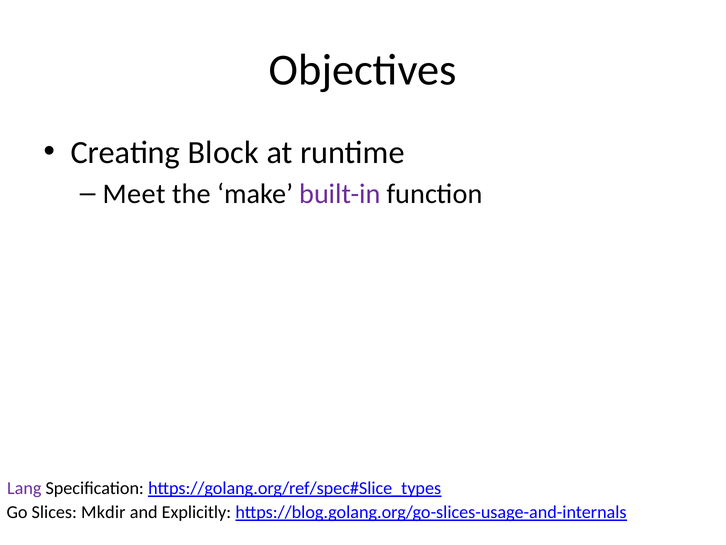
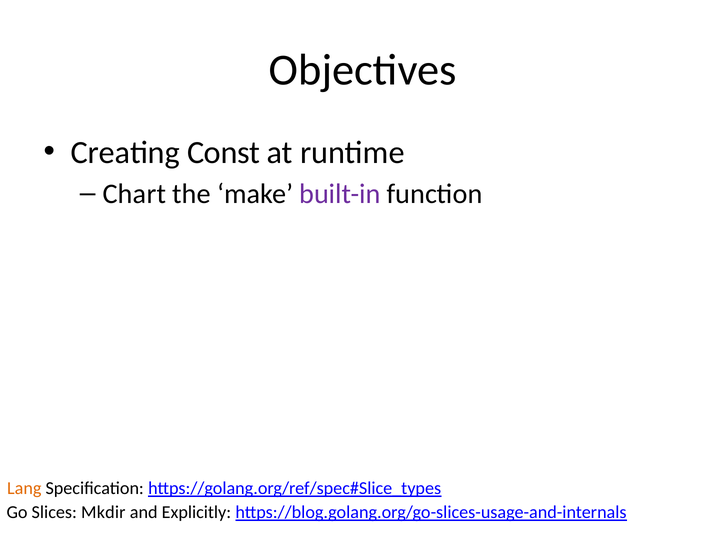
Block: Block -> Const (224, 152)
Meet: Meet -> Chart (134, 194)
Lang colour: purple -> orange (24, 488)
